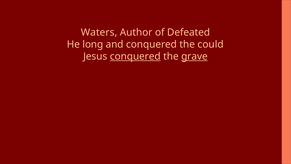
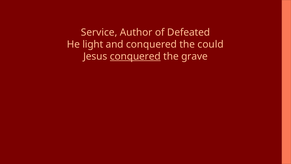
Waters: Waters -> Service (99, 32)
long: long -> light (93, 44)
grave underline: present -> none (194, 56)
